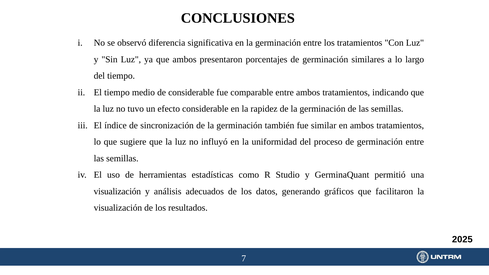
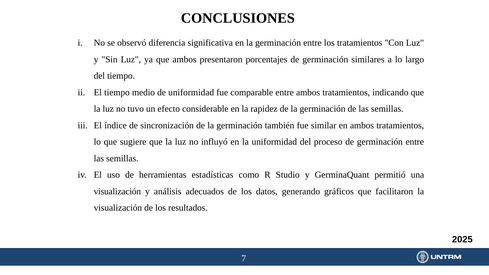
de considerable: considerable -> uniformidad (191, 92)
